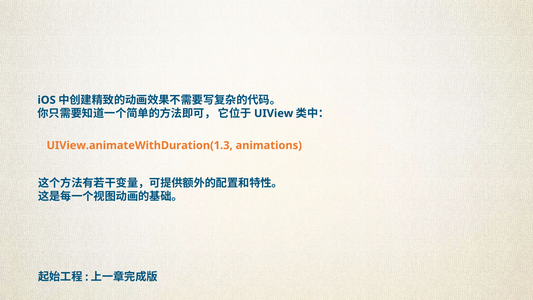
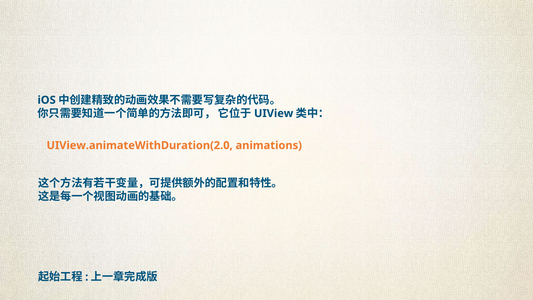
UIView.animateWithDuration(1.3: UIView.animateWithDuration(1.3 -> UIView.animateWithDuration(2.0 (140, 145)
